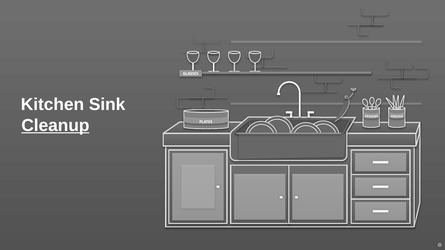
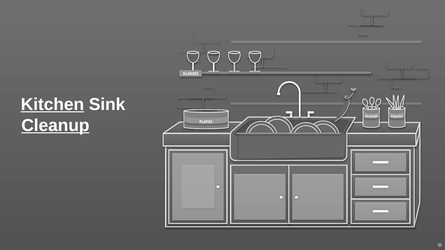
Kitchen underline: none -> present (52, 105)
